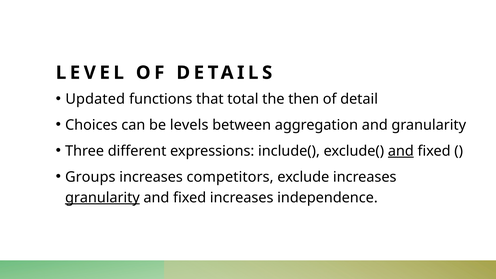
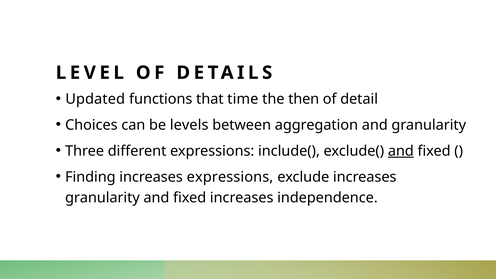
total: total -> time (243, 99)
Groups: Groups -> Finding (90, 177)
increases competitors: competitors -> expressions (230, 177)
granularity underline: present -> none (102, 198)
